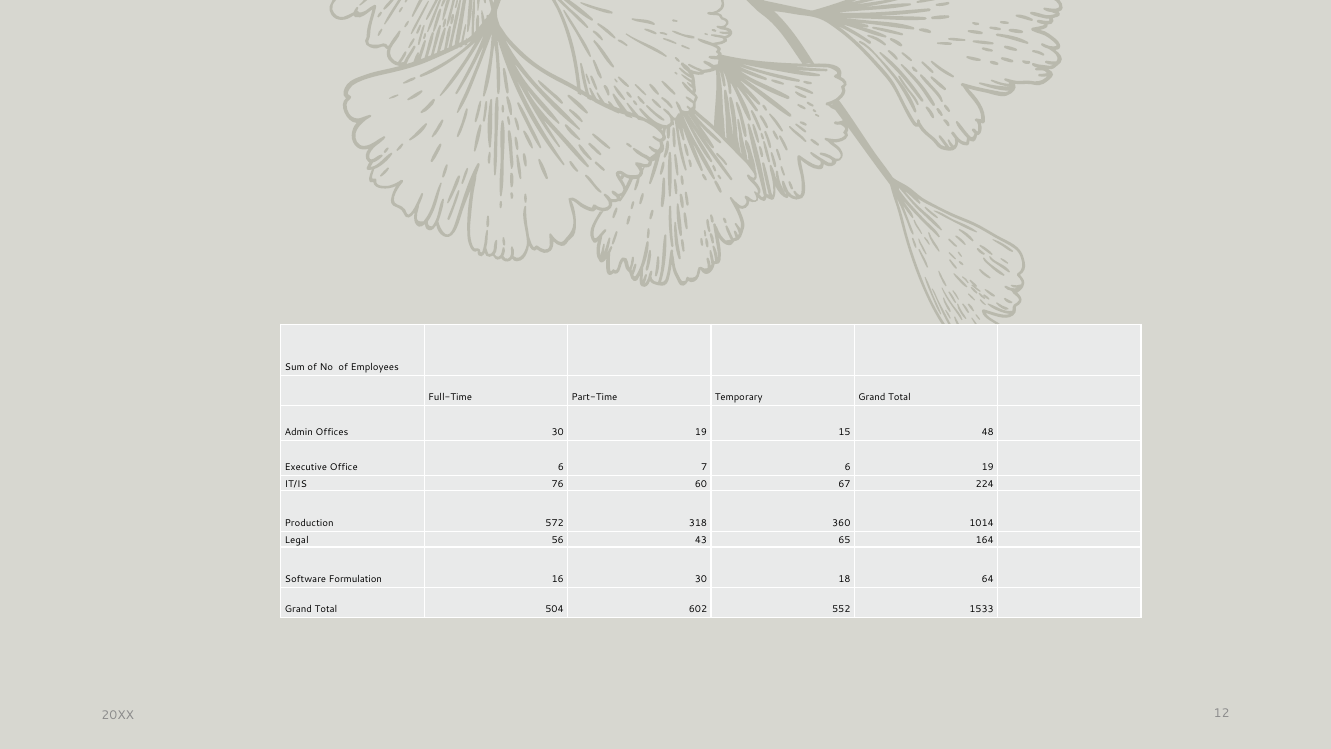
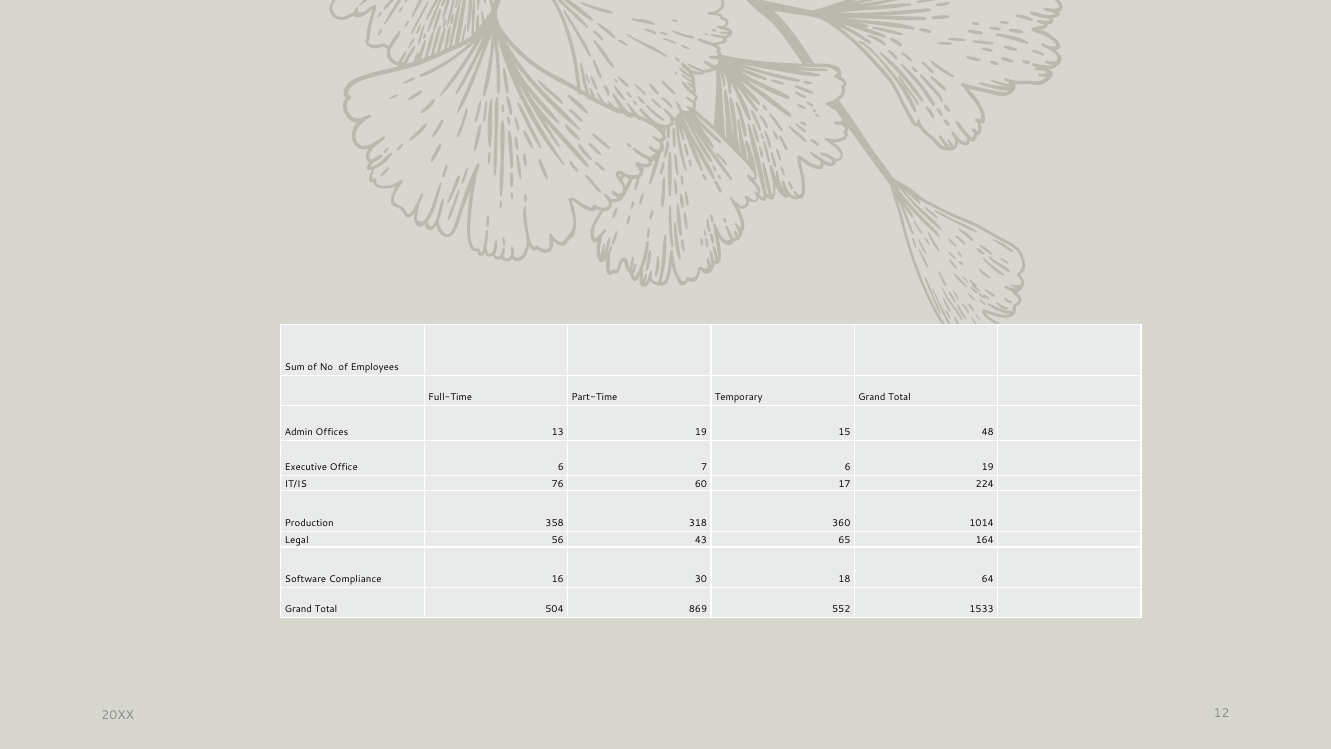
Offices 30: 30 -> 13 (558, 432)
67: 67 -> 17 (844, 484)
572: 572 -> 358 (555, 523)
Formulation: Formulation -> Compliance (355, 579)
602: 602 -> 869 (698, 609)
